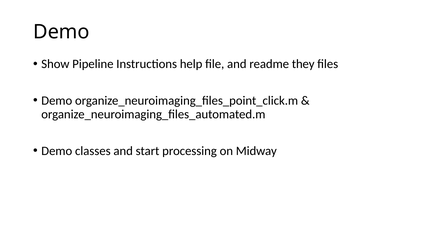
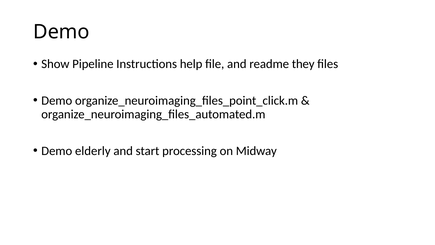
classes: classes -> elderly (93, 151)
